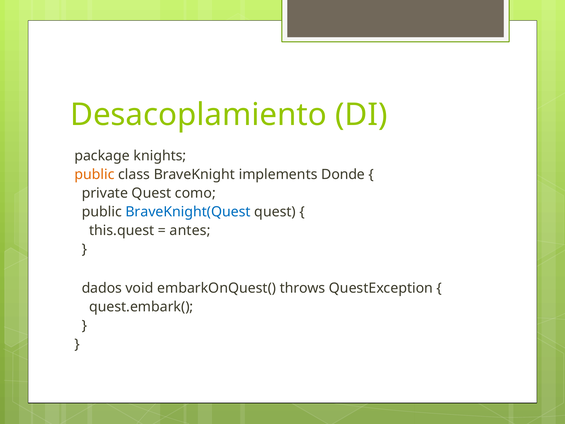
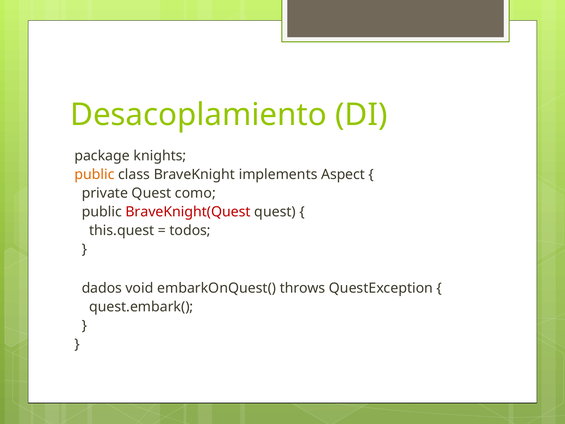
Donde: Donde -> Aspect (343, 175)
BraveKnight(Quest colour: blue -> red (188, 212)
antes: antes -> todos (190, 230)
